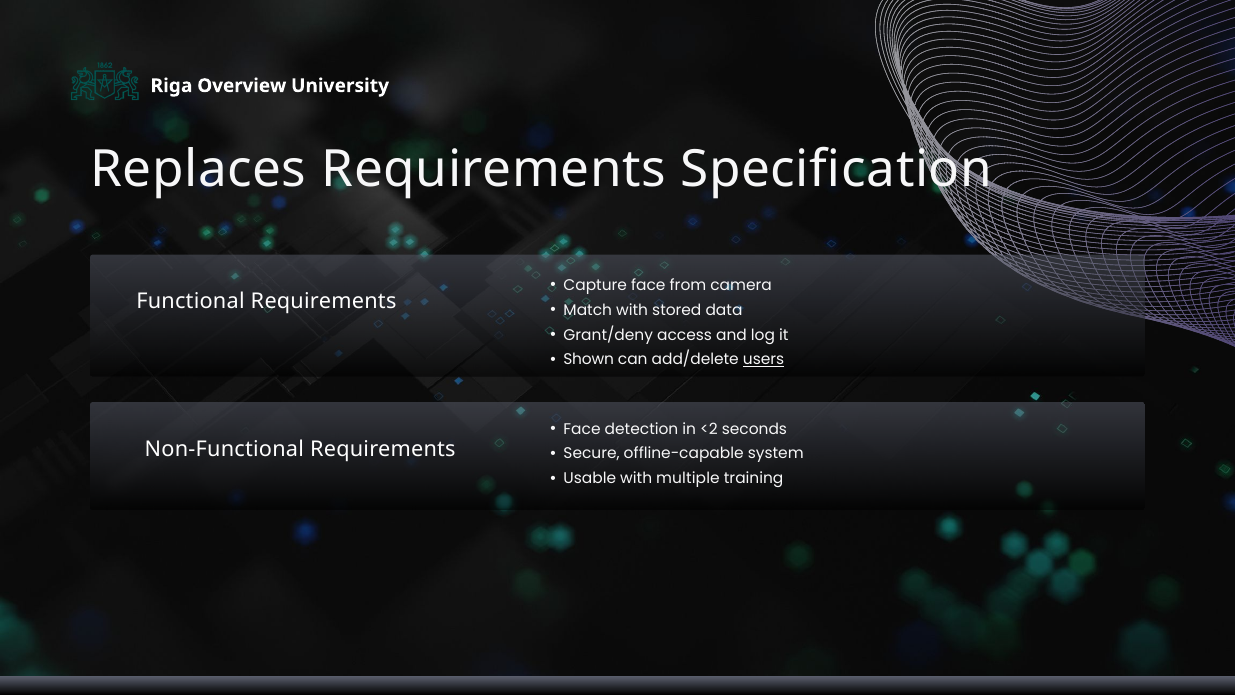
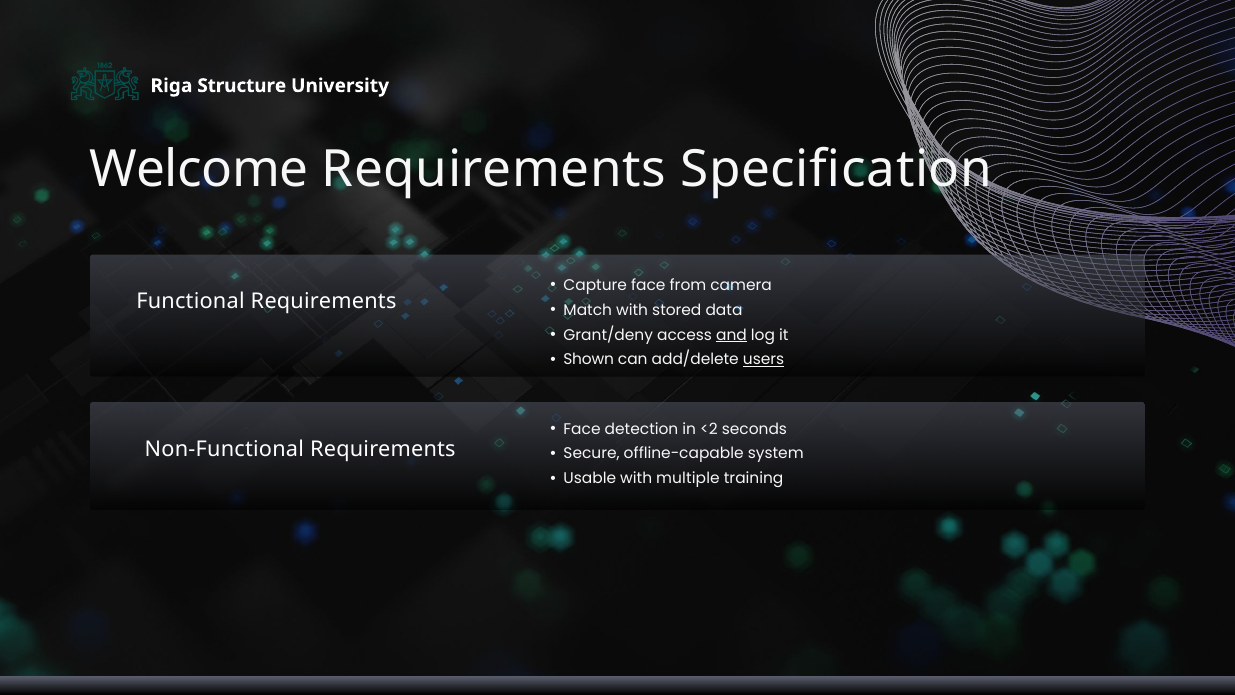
Overview: Overview -> Structure (242, 86)
Replaces: Replaces -> Welcome (199, 169)
and underline: none -> present (731, 335)
